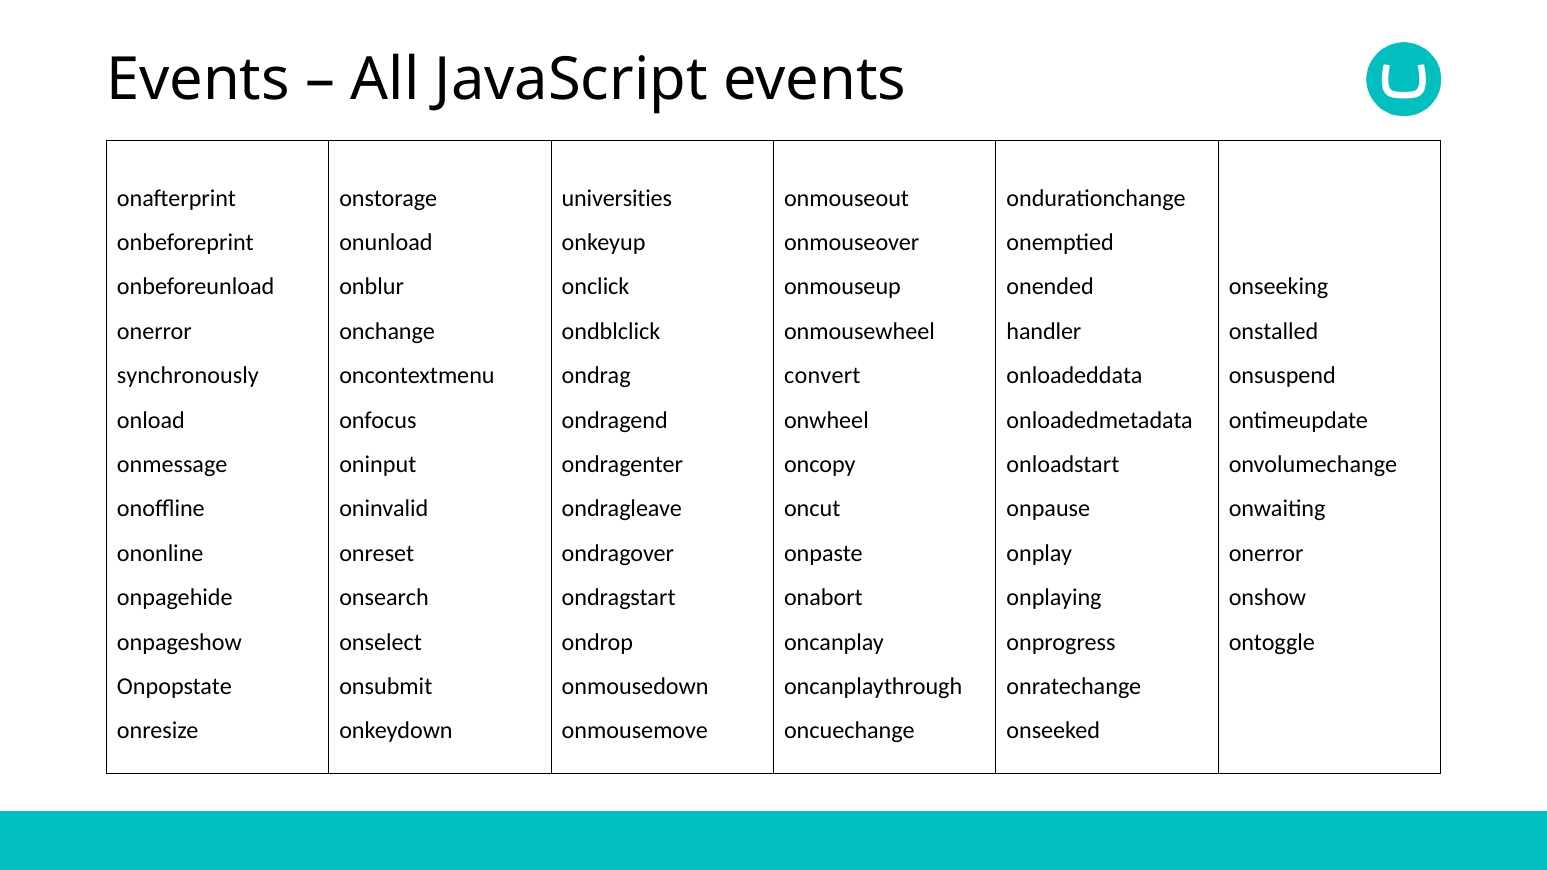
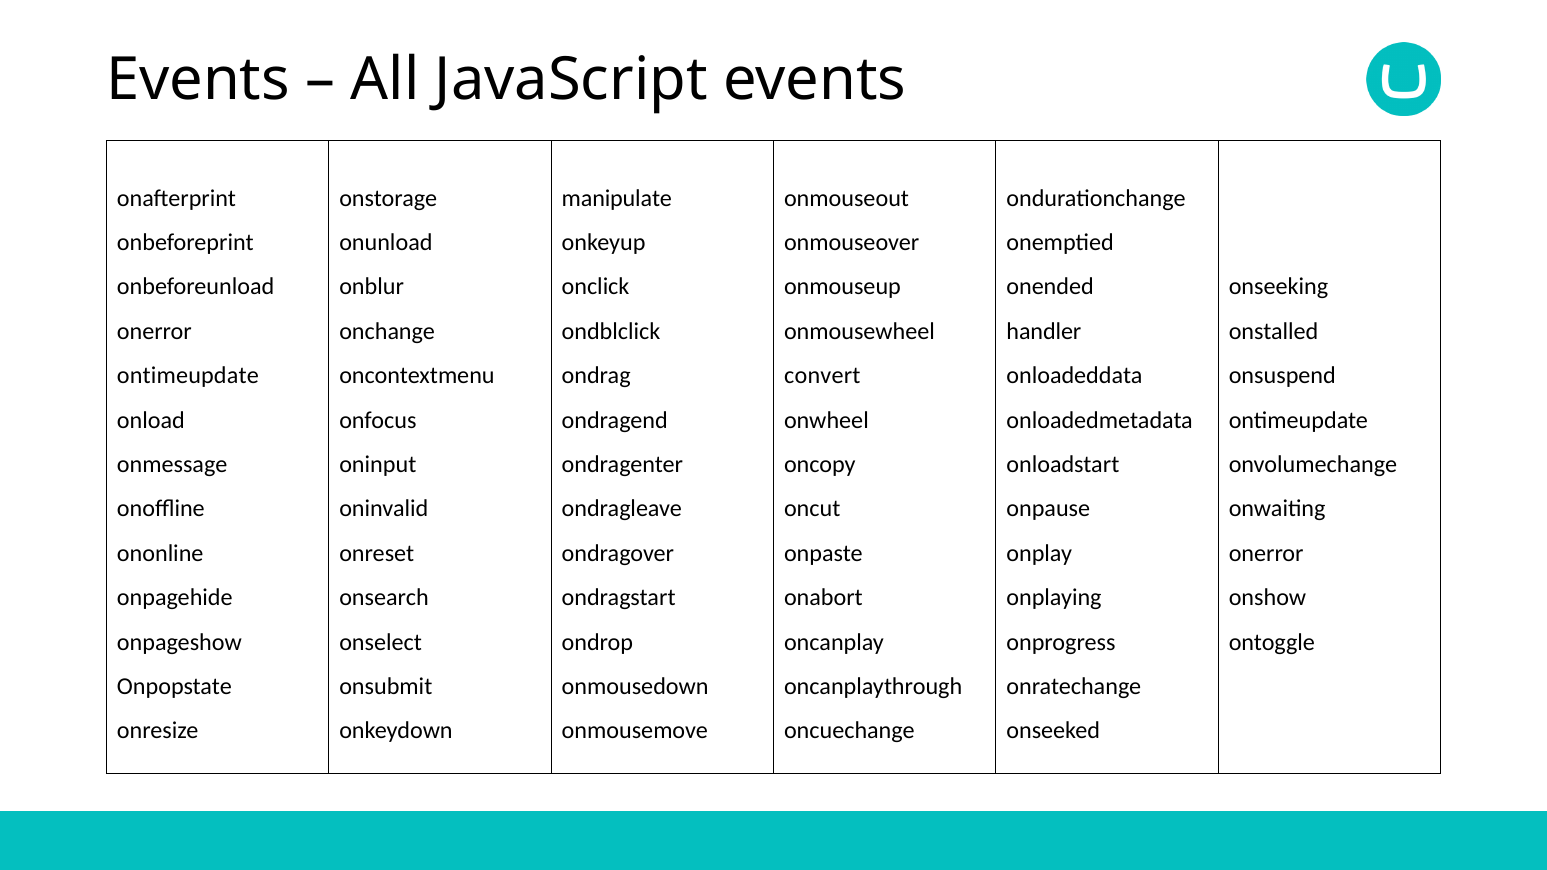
universities: universities -> manipulate (617, 198)
synchronously: synchronously -> ontimeupdate (188, 376)
